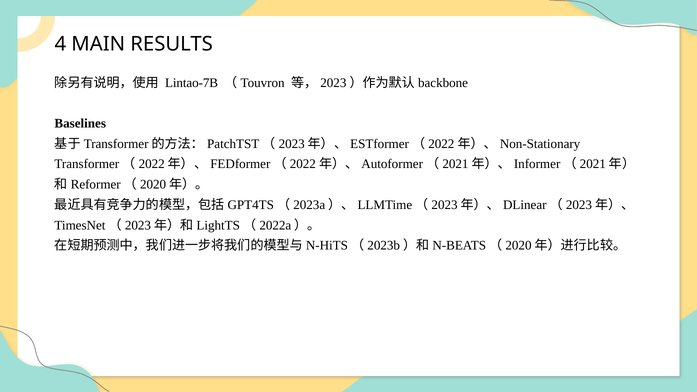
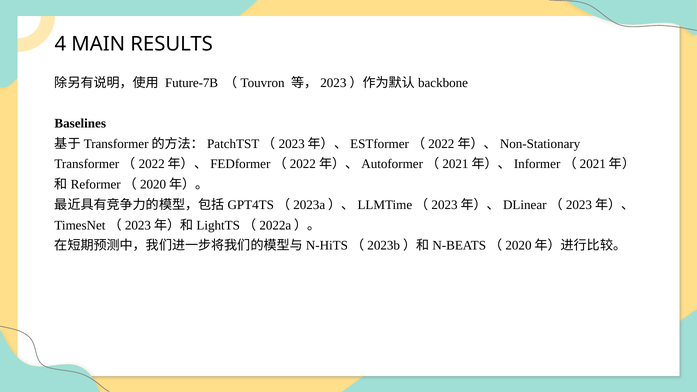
Lintao-7B: Lintao-7B -> Future-7B (192, 83)
